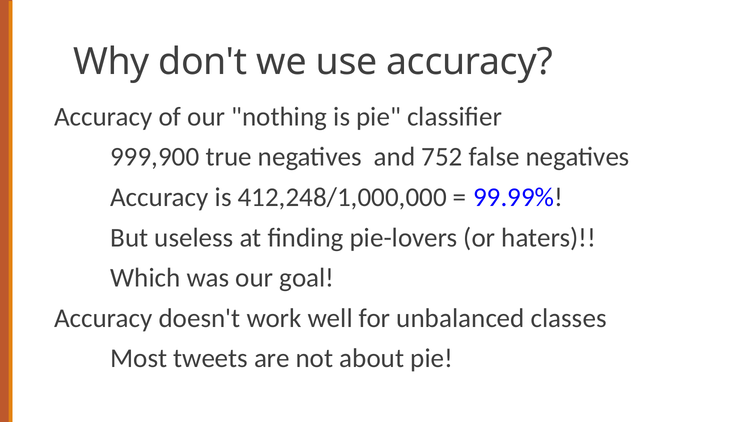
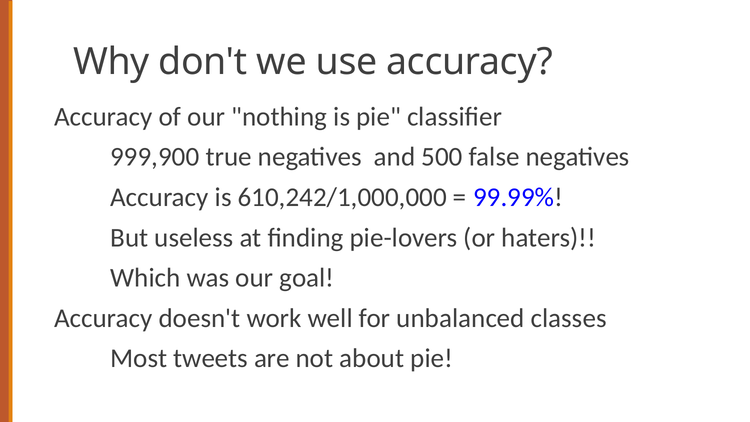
752: 752 -> 500 (442, 157)
412,248/1,000,000: 412,248/1,000,000 -> 610,242/1,000,000 (342, 197)
